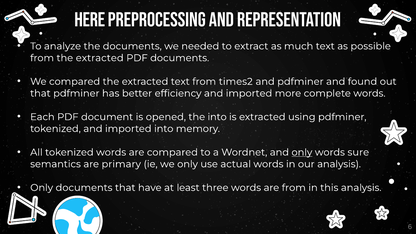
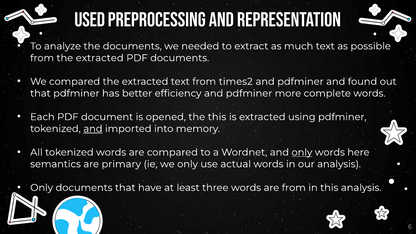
Here: Here -> Used (90, 20)
efficiency and imported: imported -> pdfminer (249, 93)
the into: into -> this (217, 117)
and underline: none -> present (93, 129)
sure: sure -> here (358, 152)
